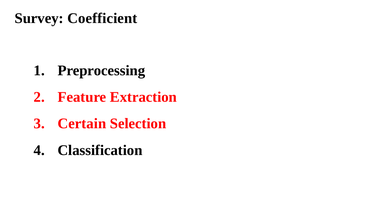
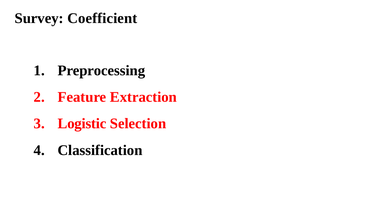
Certain: Certain -> Logistic (82, 123)
